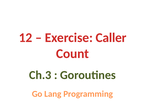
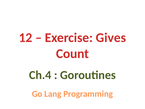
Caller: Caller -> Gives (111, 38)
Ch.3: Ch.3 -> Ch.4 (40, 75)
